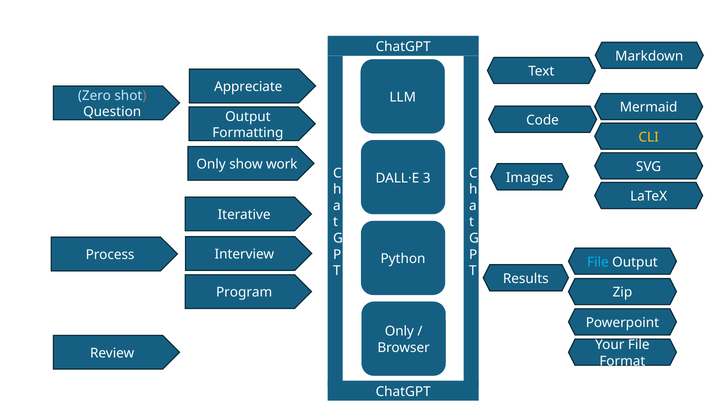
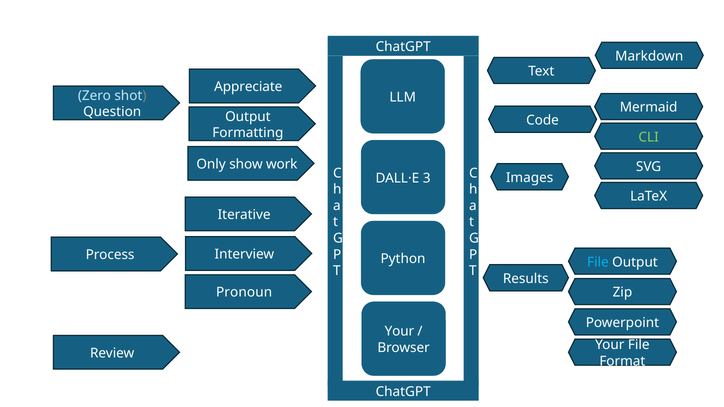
CLI colour: yellow -> light green (649, 137)
Program: Program -> Pronoun (244, 293)
Only: Only -> Your (399, 332)
